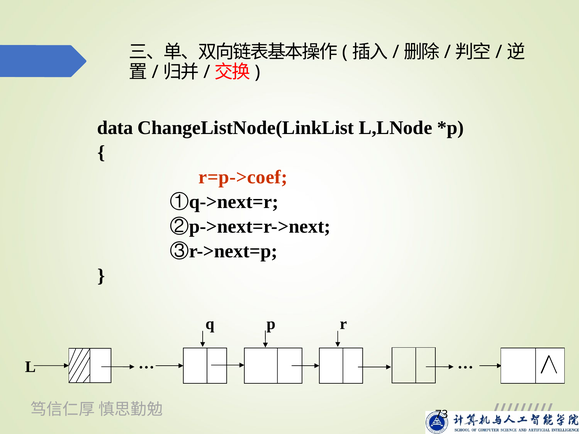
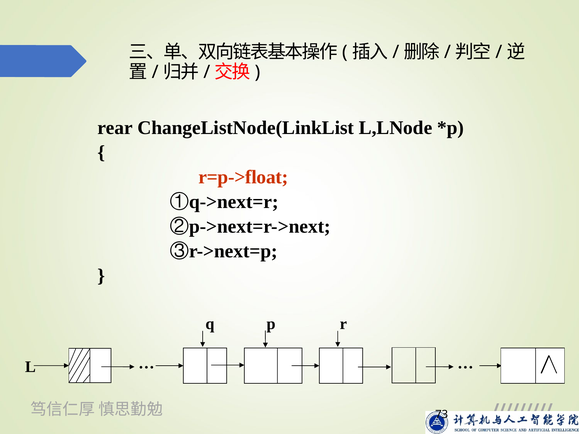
data: data -> rear (115, 128)
r=p->coef: r=p->coef -> r=p->float (243, 177)
